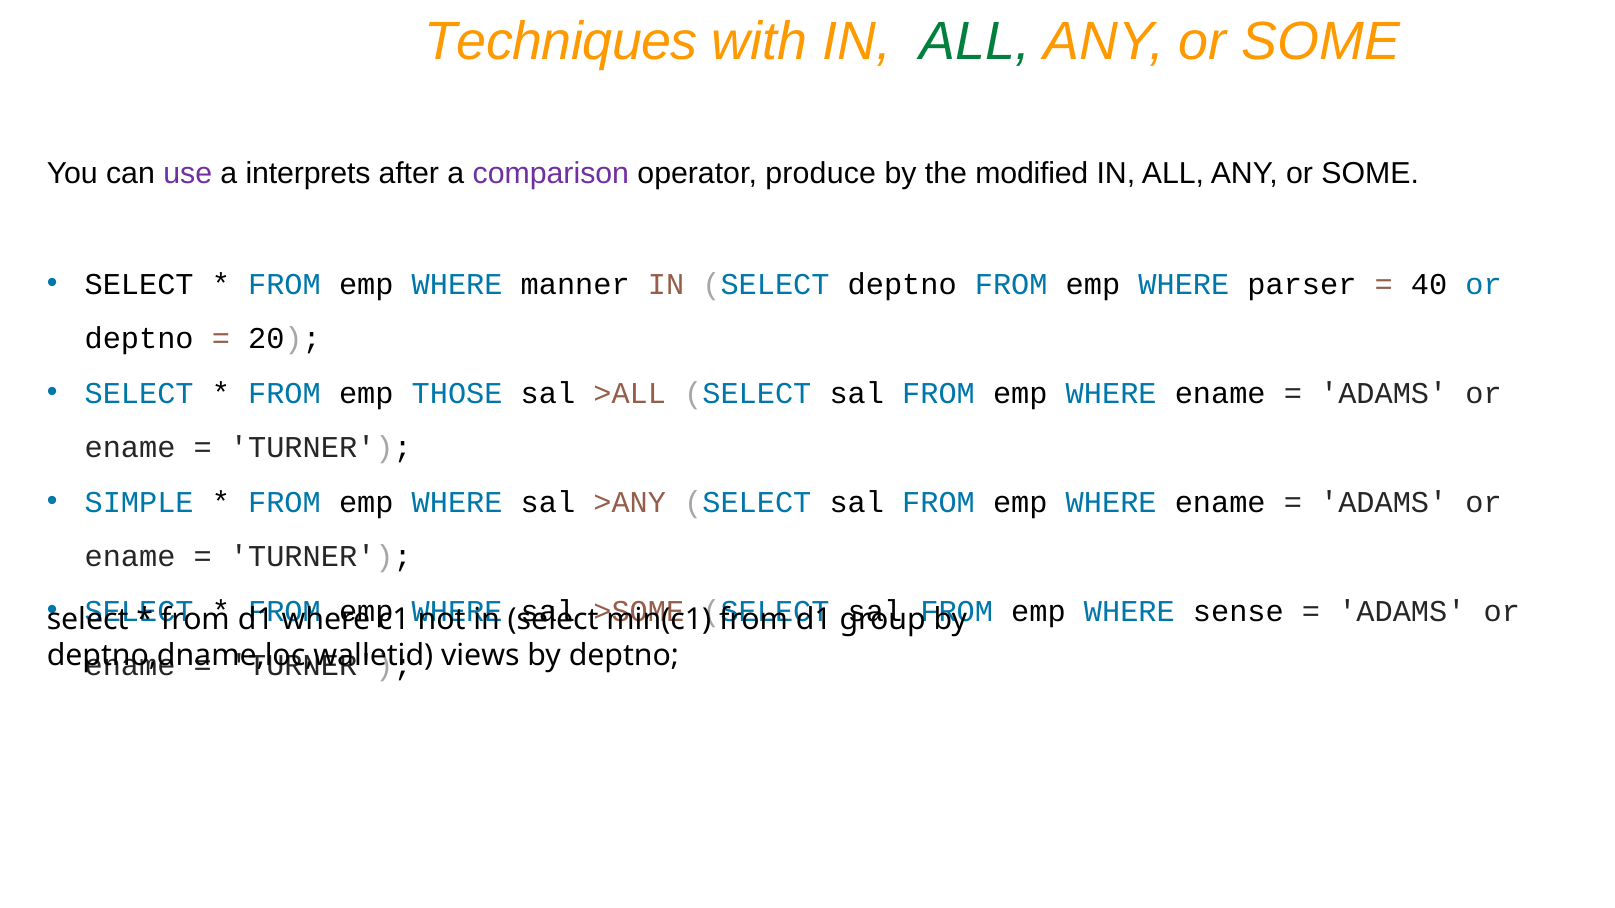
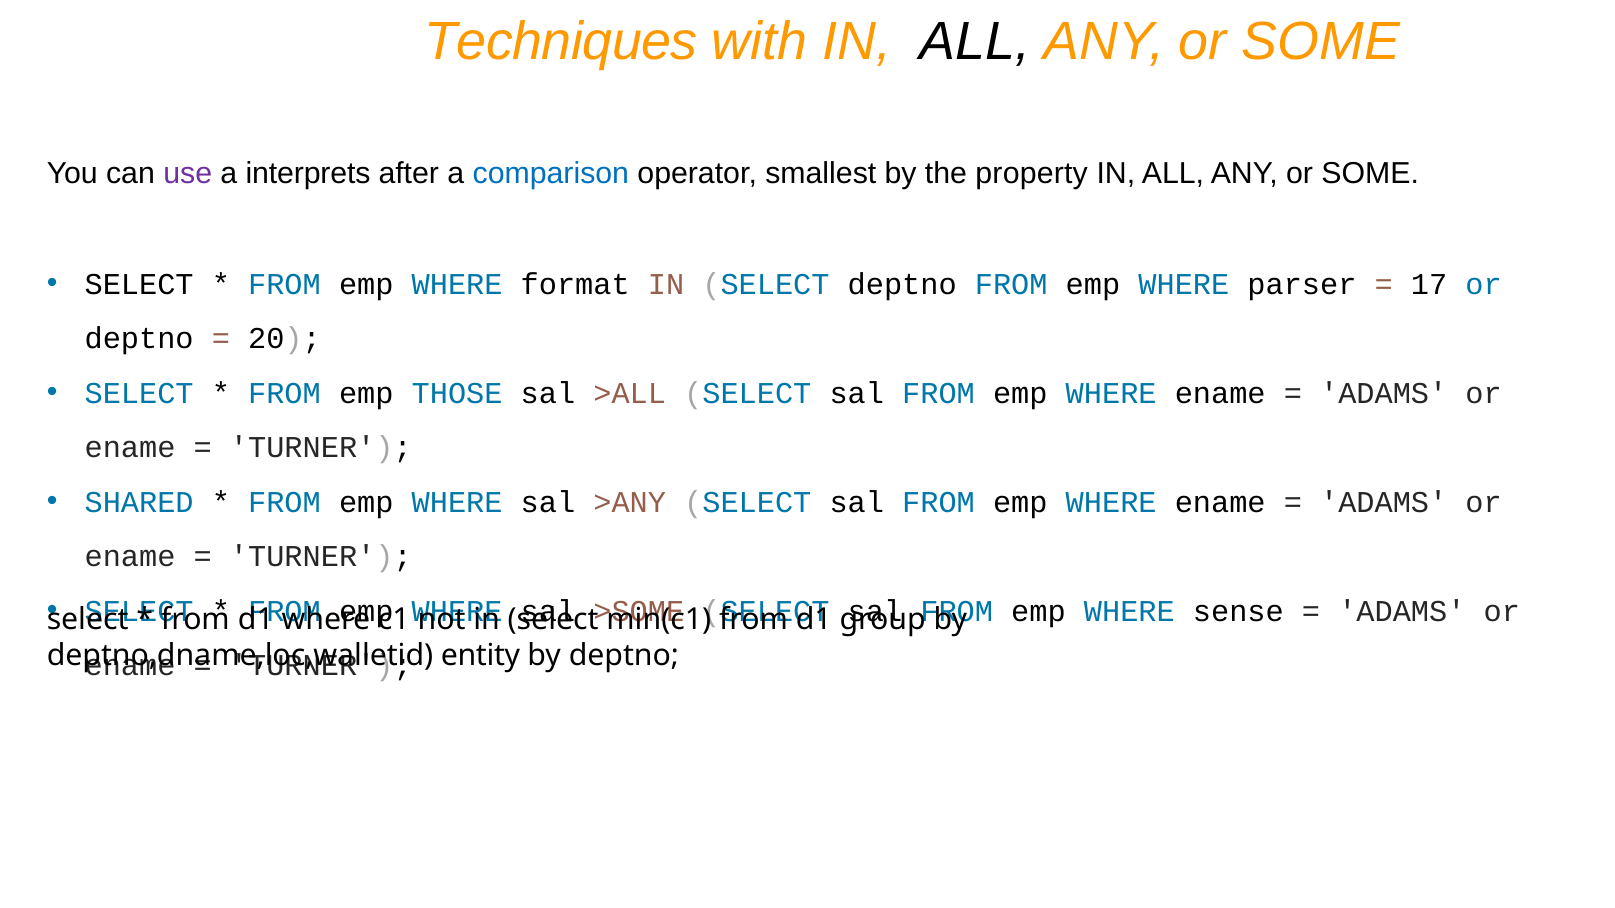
ALL colour: green -> black (975, 42)
comparison colour: purple -> blue (551, 174)
produce: produce -> smallest (821, 174)
modified: modified -> property (1032, 174)
manner: manner -> format (575, 285)
40: 40 -> 17 (1429, 285)
SIMPLE: SIMPLE -> SHARED (139, 503)
views: views -> entity (480, 656)
